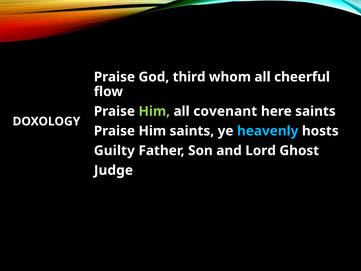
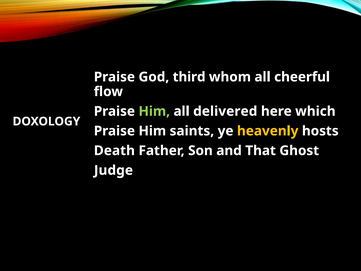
covenant: covenant -> delivered (225, 111)
here saints: saints -> which (315, 111)
heavenly colour: light blue -> yellow (268, 131)
Guilty: Guilty -> Death (114, 150)
Lord: Lord -> That (261, 150)
